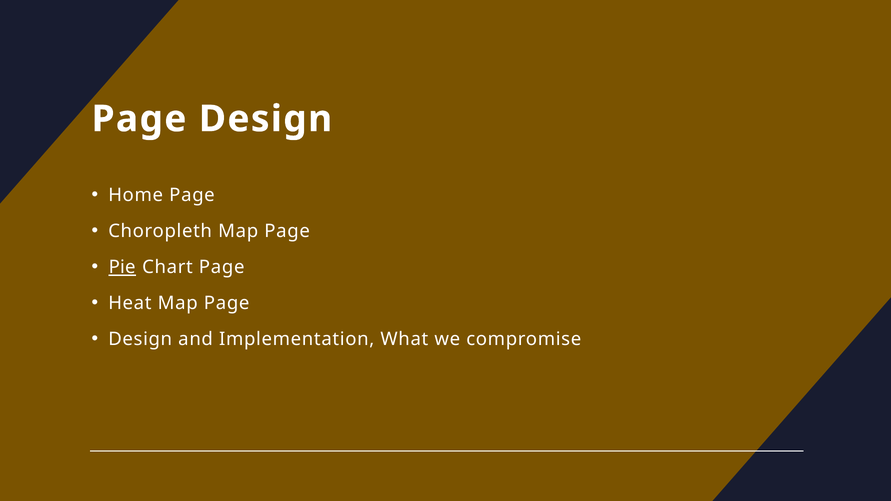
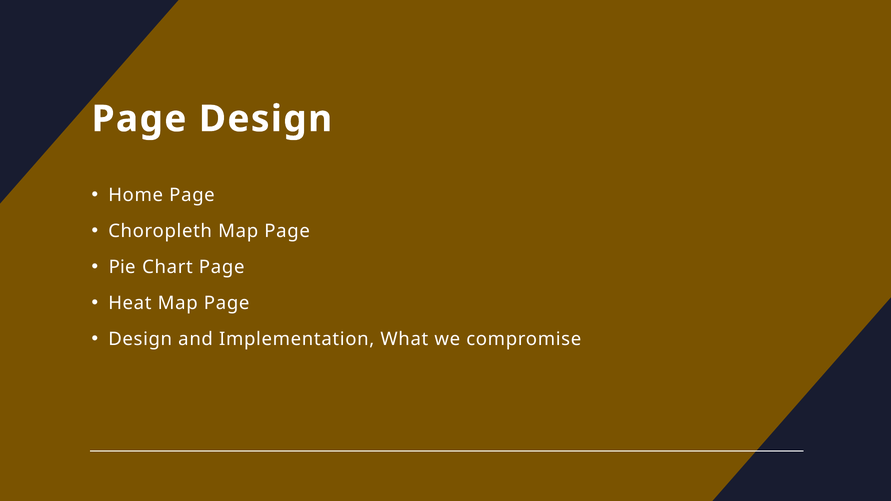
Pie underline: present -> none (122, 267)
